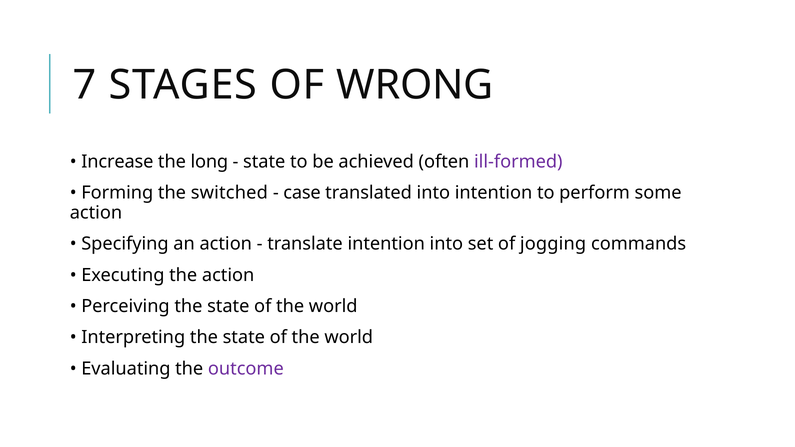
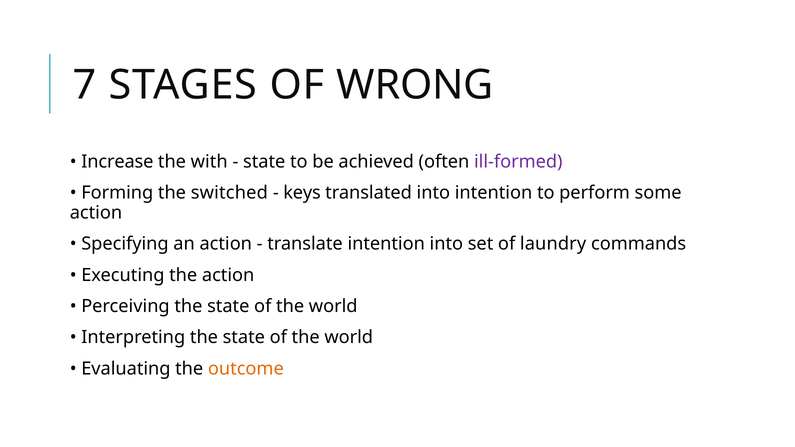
long: long -> with (209, 162)
case: case -> keys (302, 193)
jogging: jogging -> laundry (553, 244)
outcome colour: purple -> orange (246, 369)
